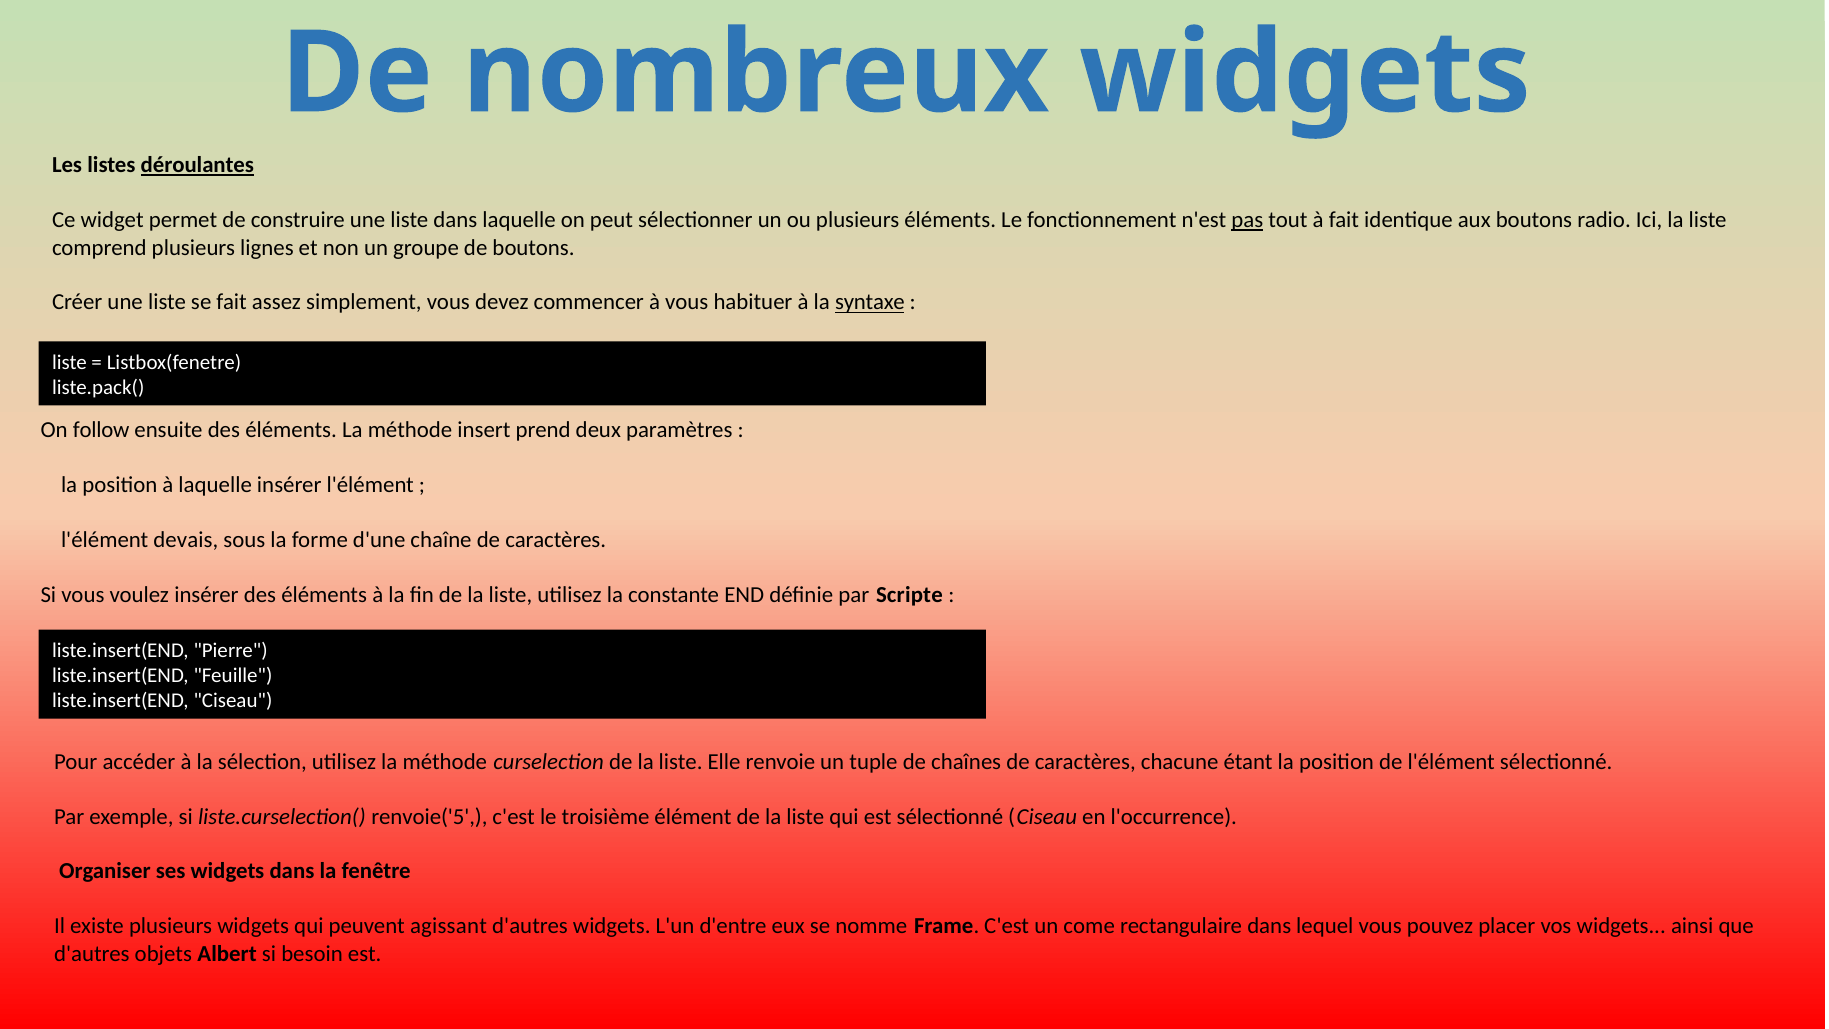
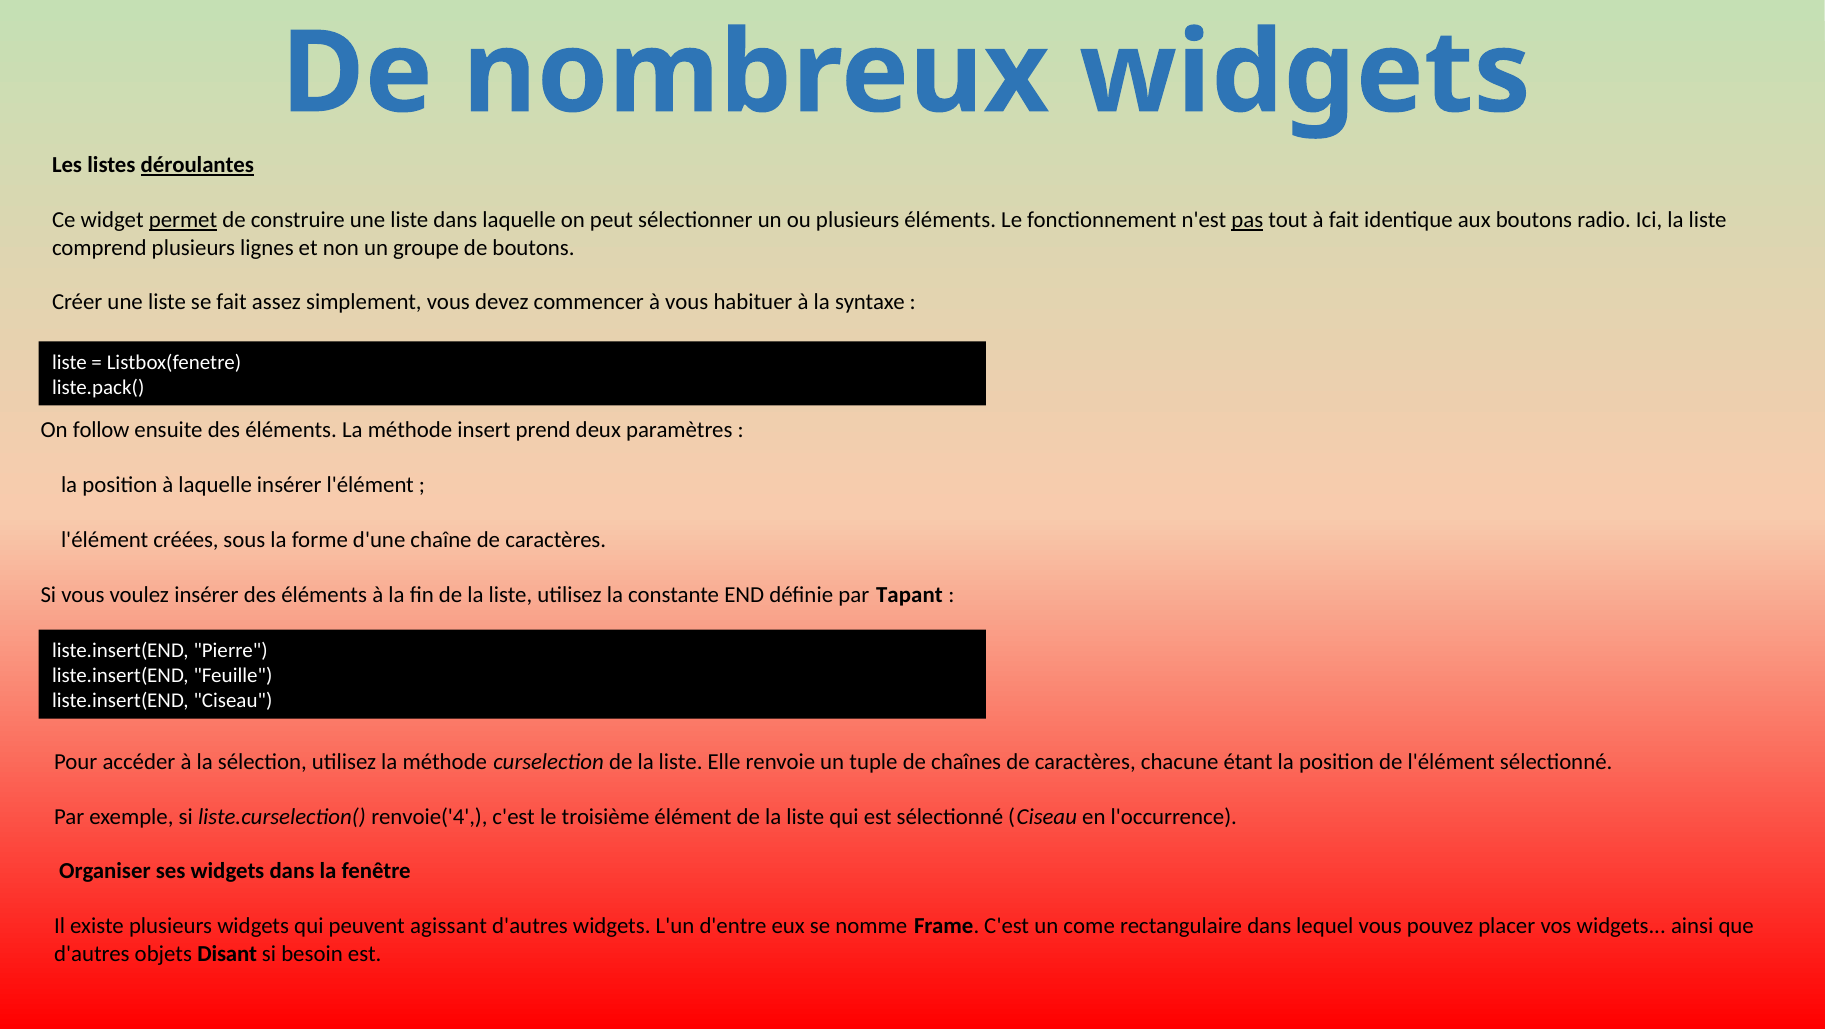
permet underline: none -> present (183, 220)
syntaxe underline: present -> none (870, 302)
devais: devais -> créées (186, 540)
Scripte: Scripte -> Tapant (909, 595)
renvoie('5: renvoie('5 -> renvoie('4 (429, 816)
Albert: Albert -> Disant (227, 953)
